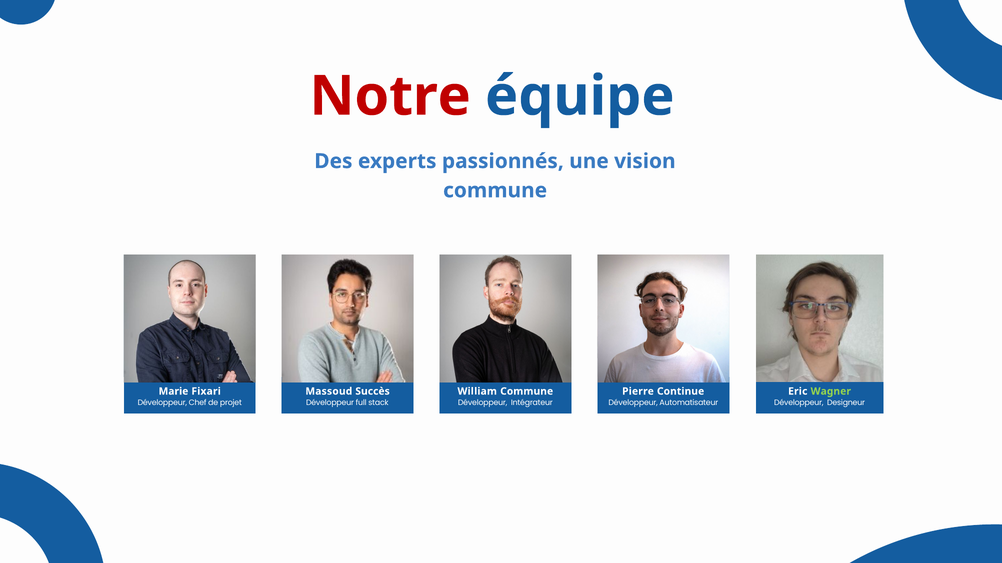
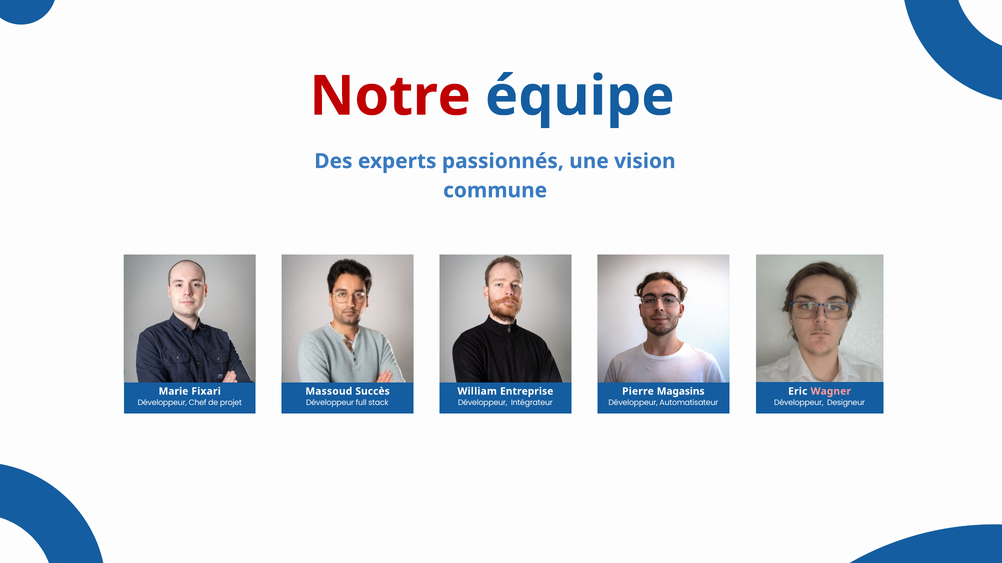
William Commune: Commune -> Entreprise (527, 392)
Continue: Continue -> Magasins (681, 392)
Wagner colour: light green -> pink (831, 392)
